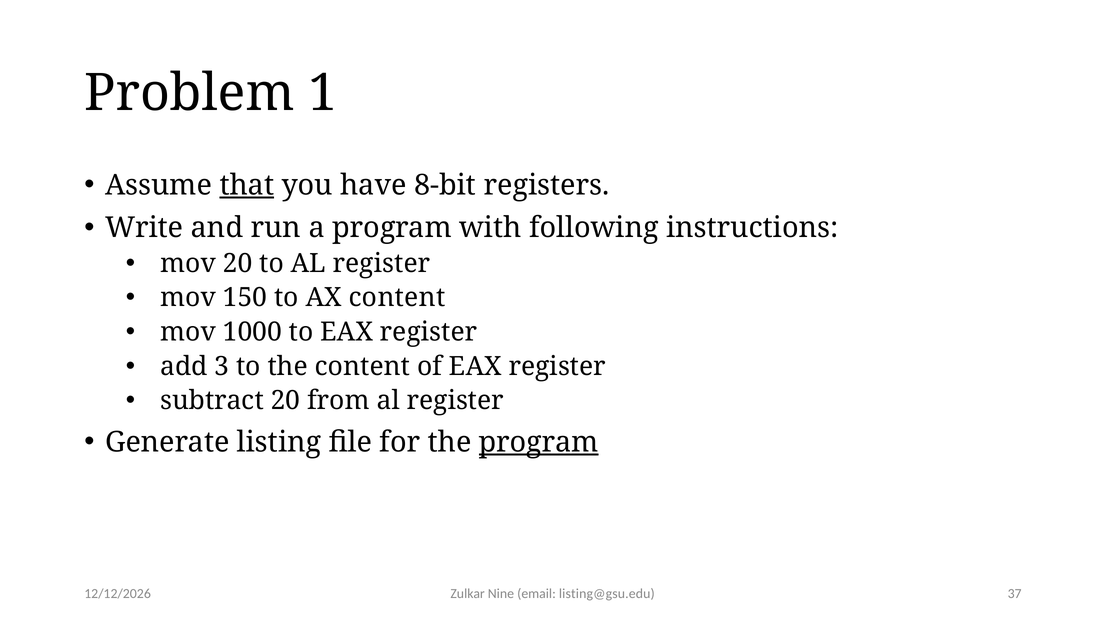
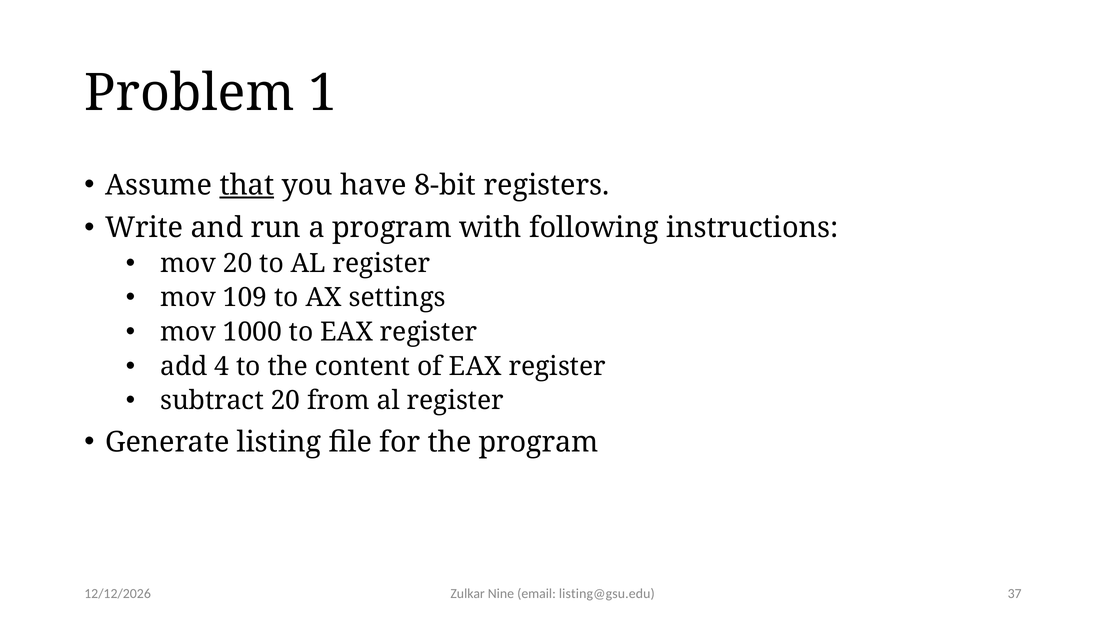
150: 150 -> 109 (245, 298)
AX content: content -> settings (397, 298)
3: 3 -> 4 (222, 366)
program underline: present -> none (539, 442)
